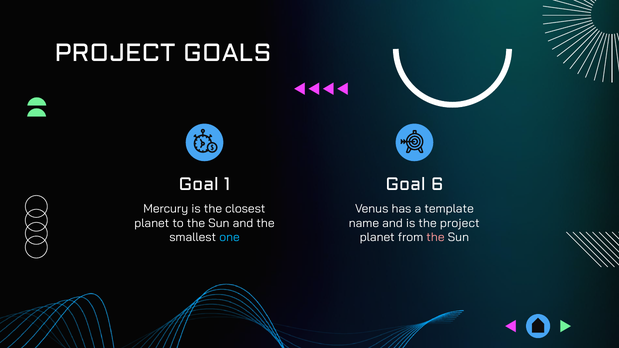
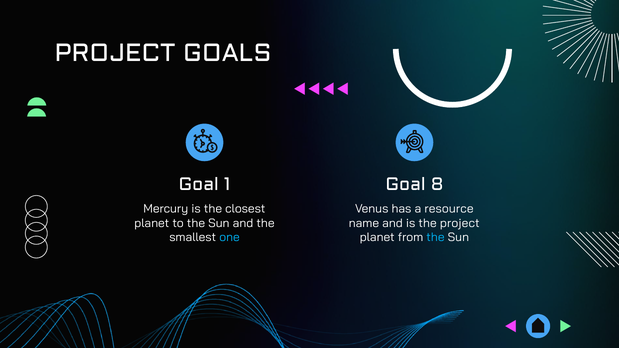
6: 6 -> 8 (437, 184)
template: template -> resource (449, 209)
the colour: pink -> light blue (435, 238)
